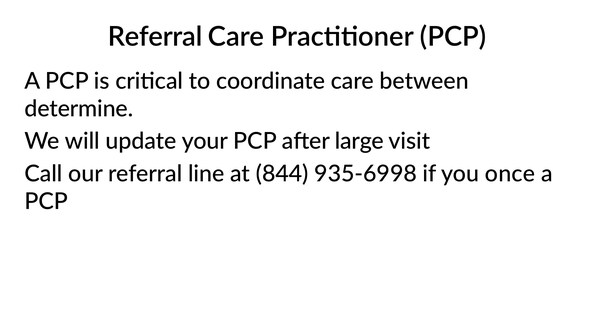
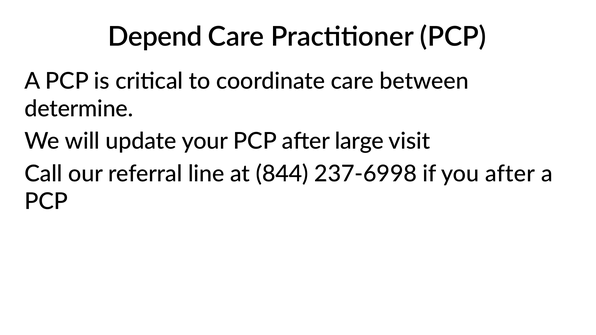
Referral: Referral -> Depend (155, 37)
935-6998: 935-6998 -> 237-6998 (366, 174)
you once: once -> after (510, 174)
